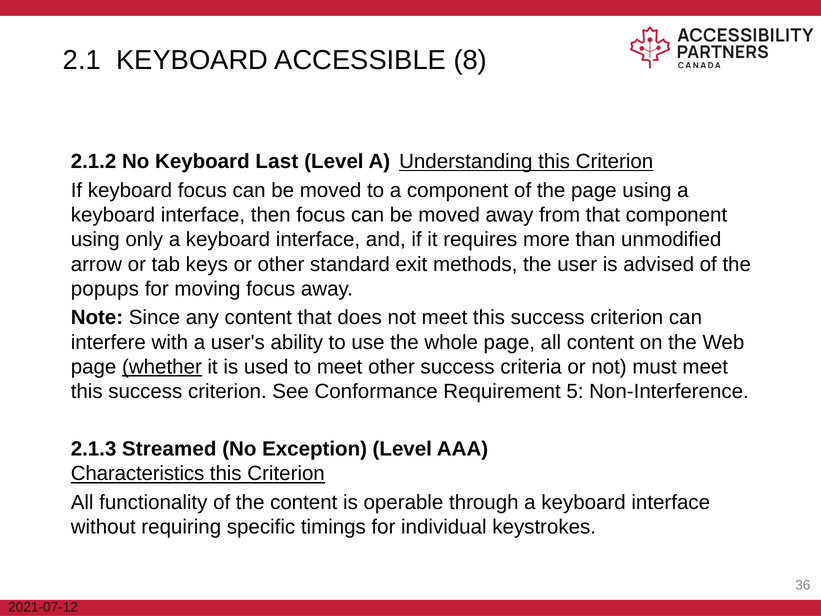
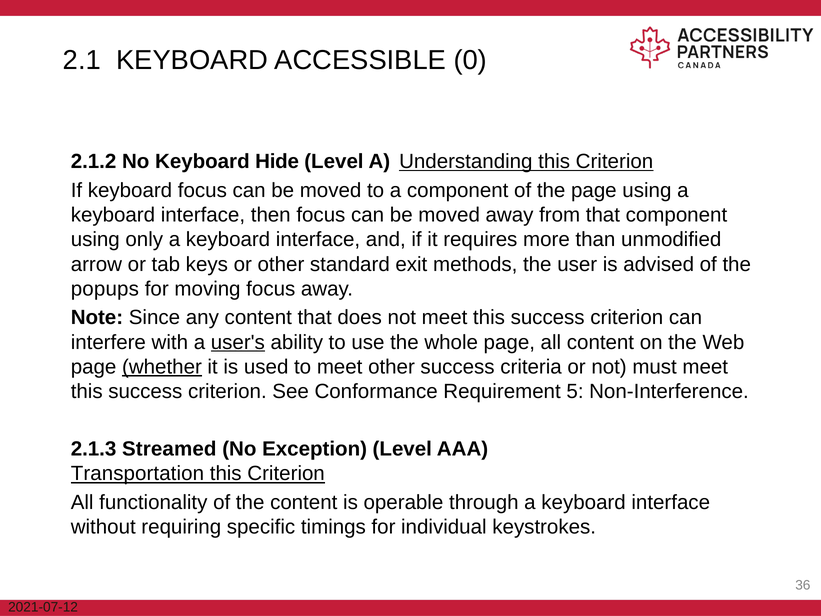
8: 8 -> 0 (470, 60)
Last: Last -> Hide (277, 162)
user's underline: none -> present (238, 342)
Characteristics: Characteristics -> Transportation (137, 474)
